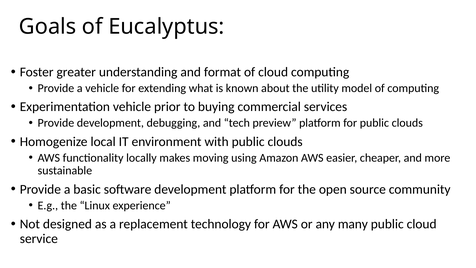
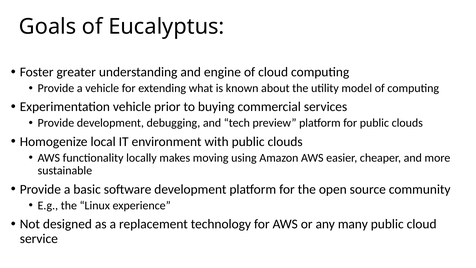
format: format -> engine (222, 72)
